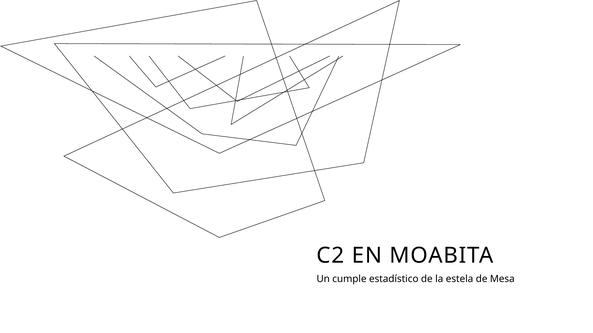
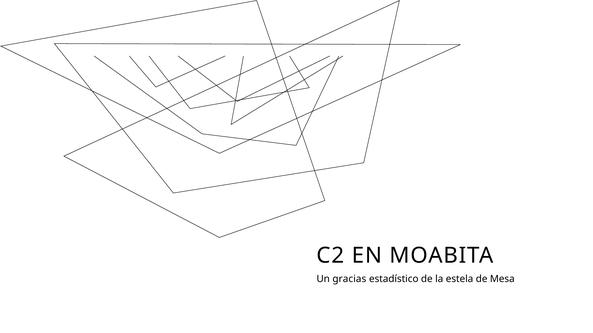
cumple: cumple -> gracias (349, 279)
